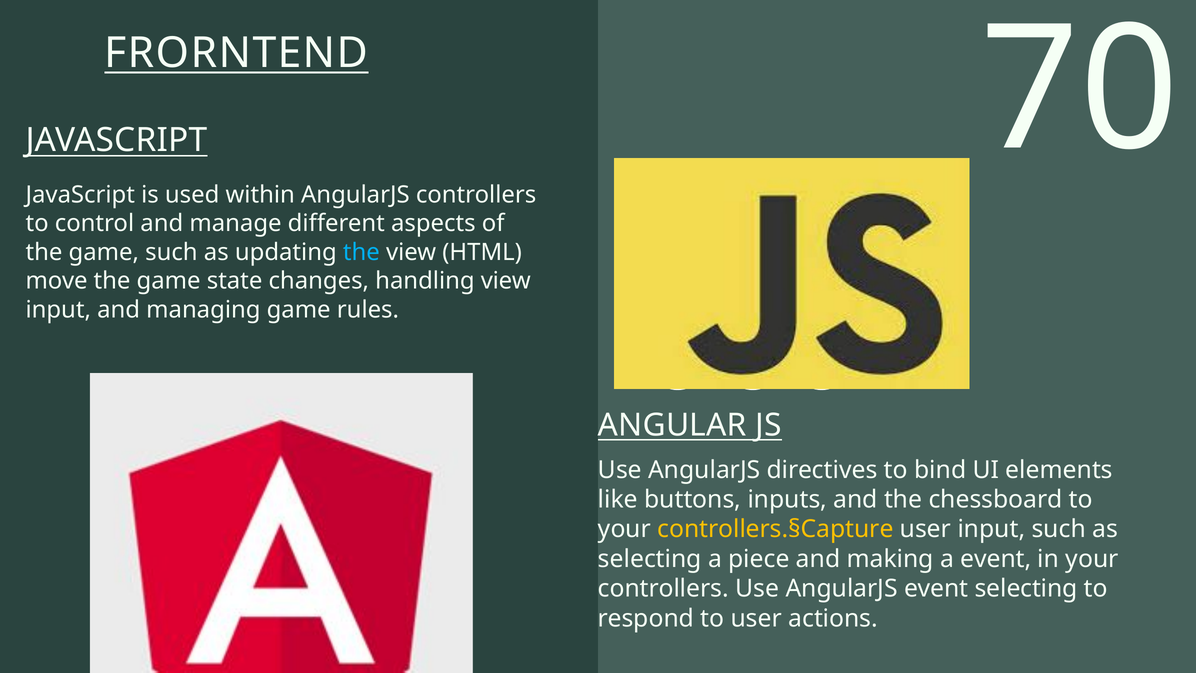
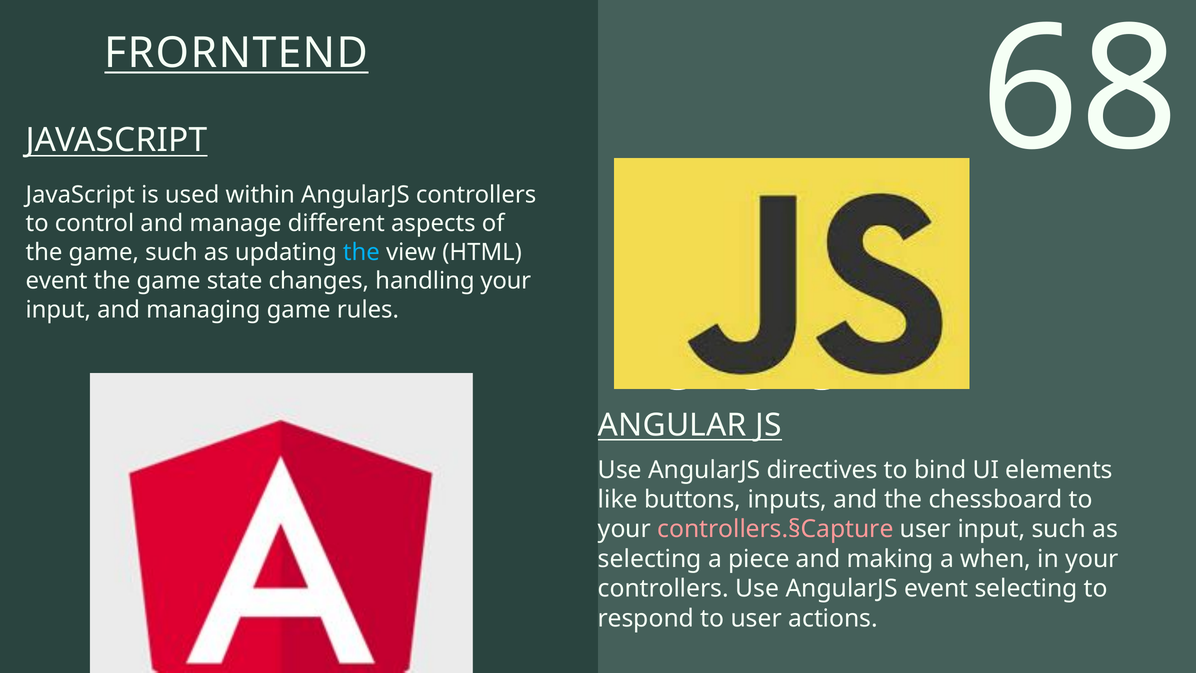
70: 70 -> 68 (1080, 91)
move: move -> event (57, 281)
handling view: view -> your (506, 281)
controllers.§Capture colour: yellow -> pink (775, 529)
a event: event -> when (996, 559)
